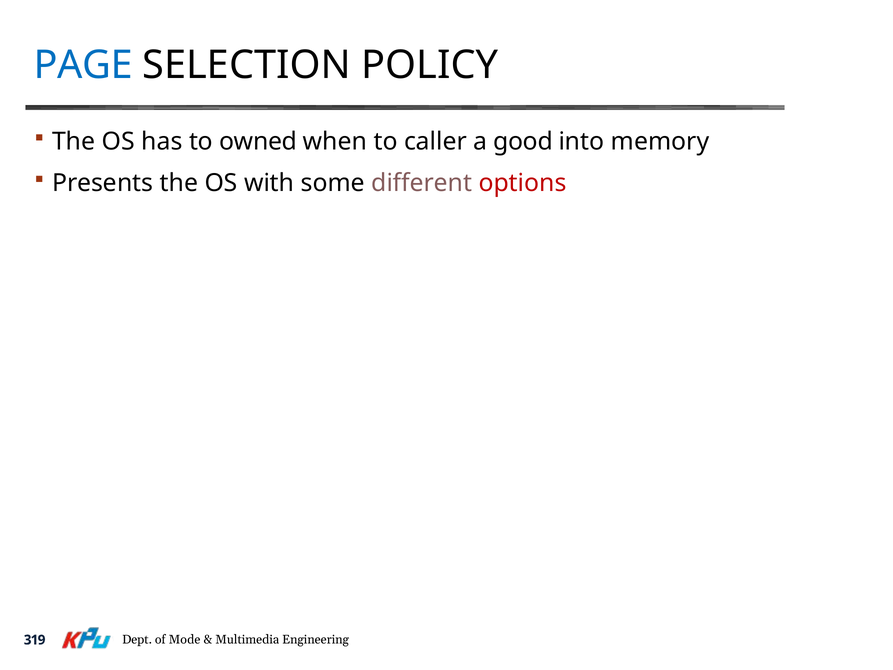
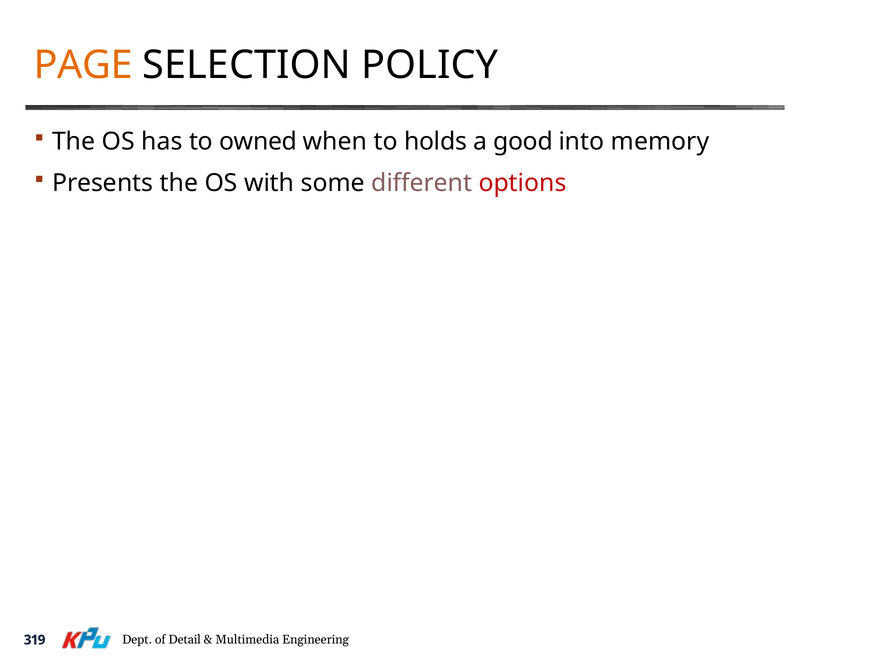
PAGE colour: blue -> orange (83, 65)
caller: caller -> holds (436, 141)
Mode: Mode -> Detail (185, 639)
